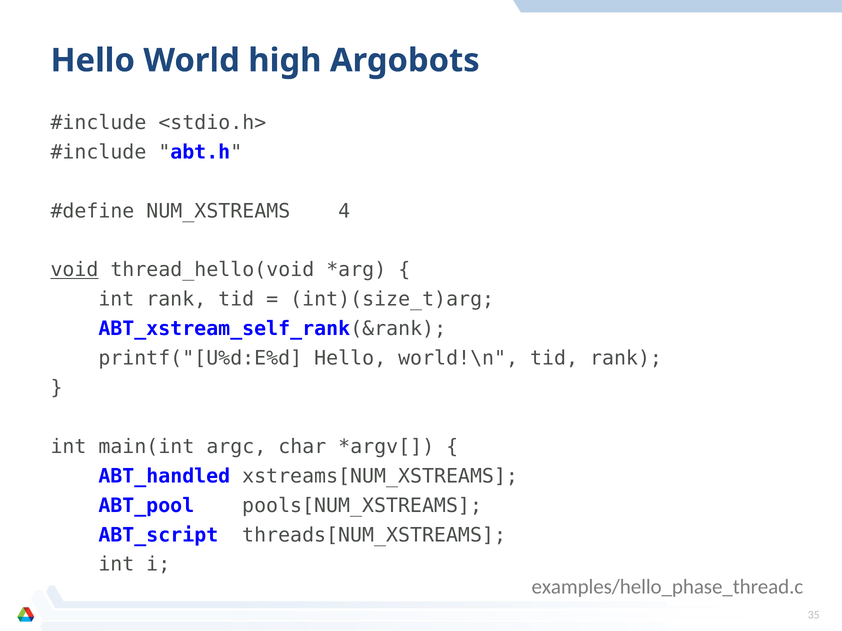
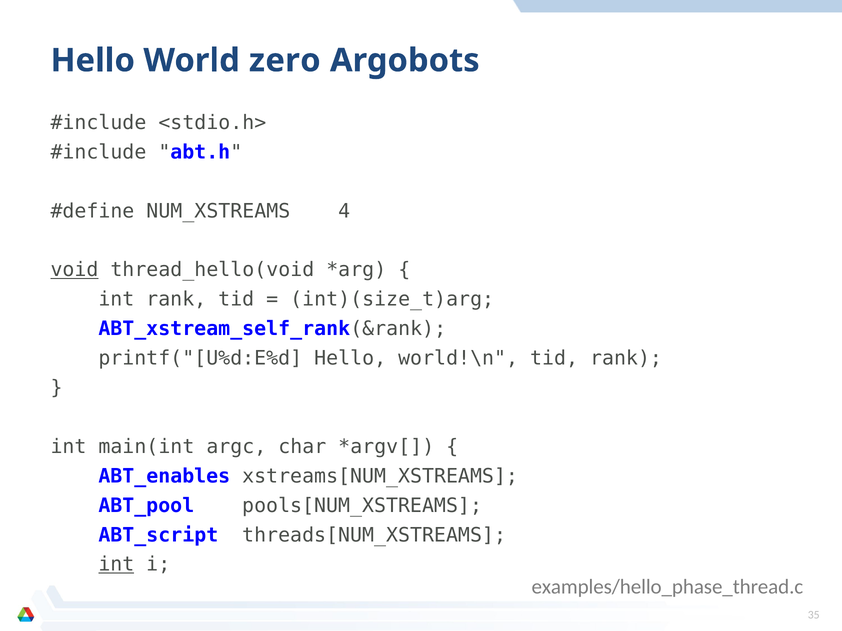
high: high -> zero (285, 61)
ABT_handled: ABT_handled -> ABT_enables (164, 476)
int underline: none -> present (116, 565)
